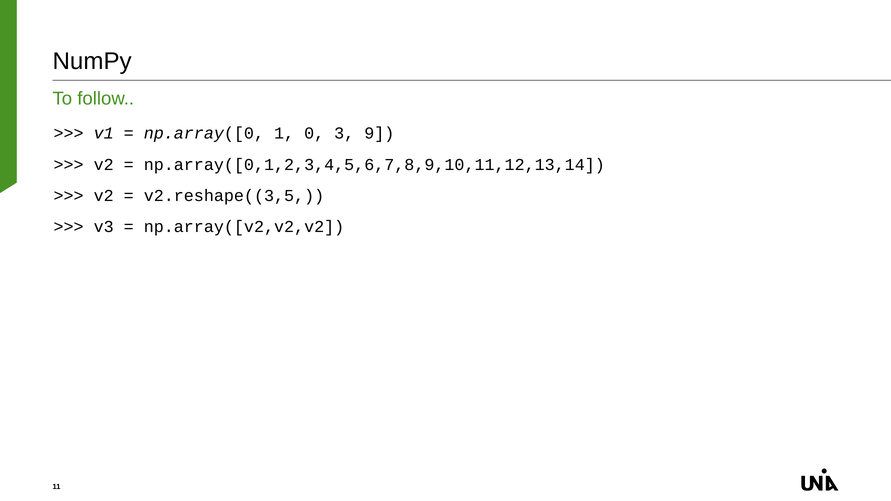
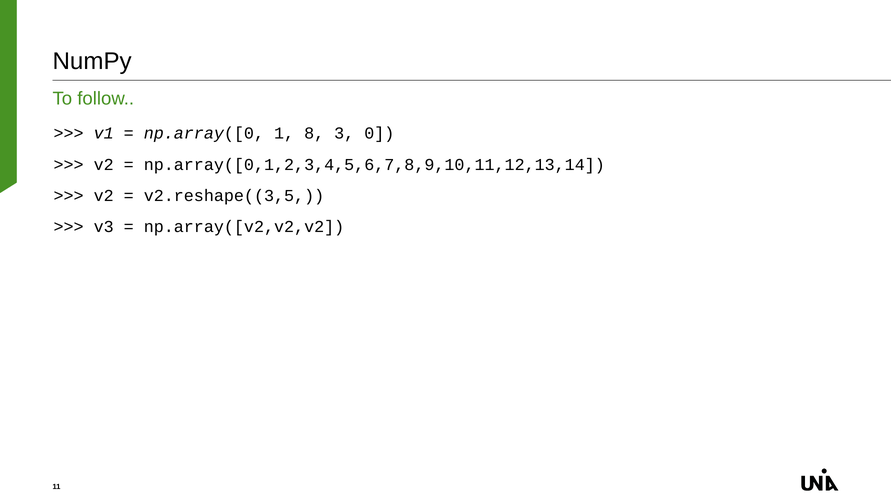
0: 0 -> 8 (314, 134)
9: 9 -> 0 (379, 134)
